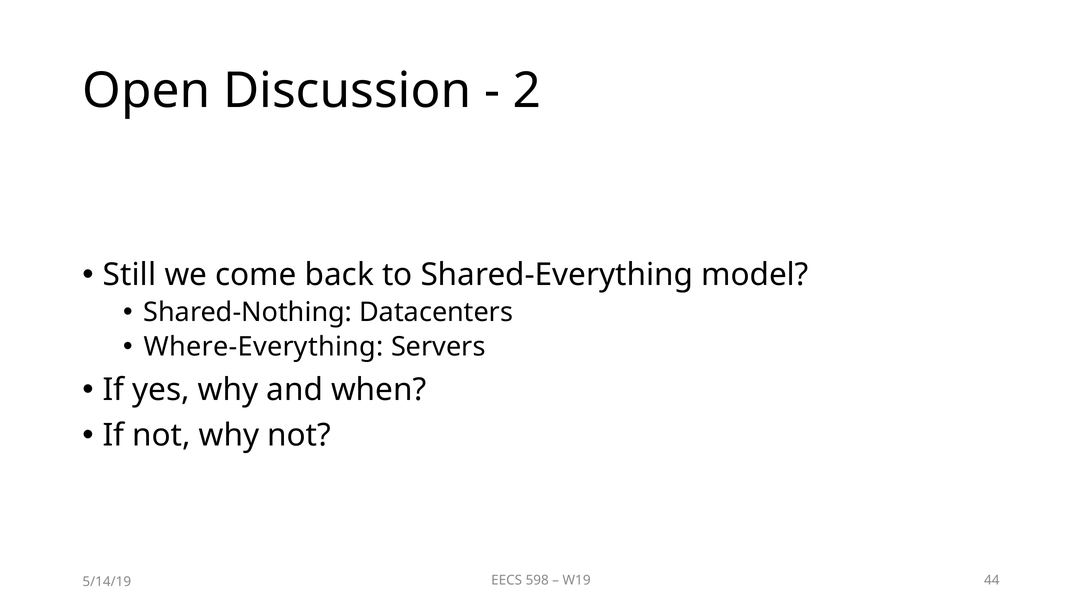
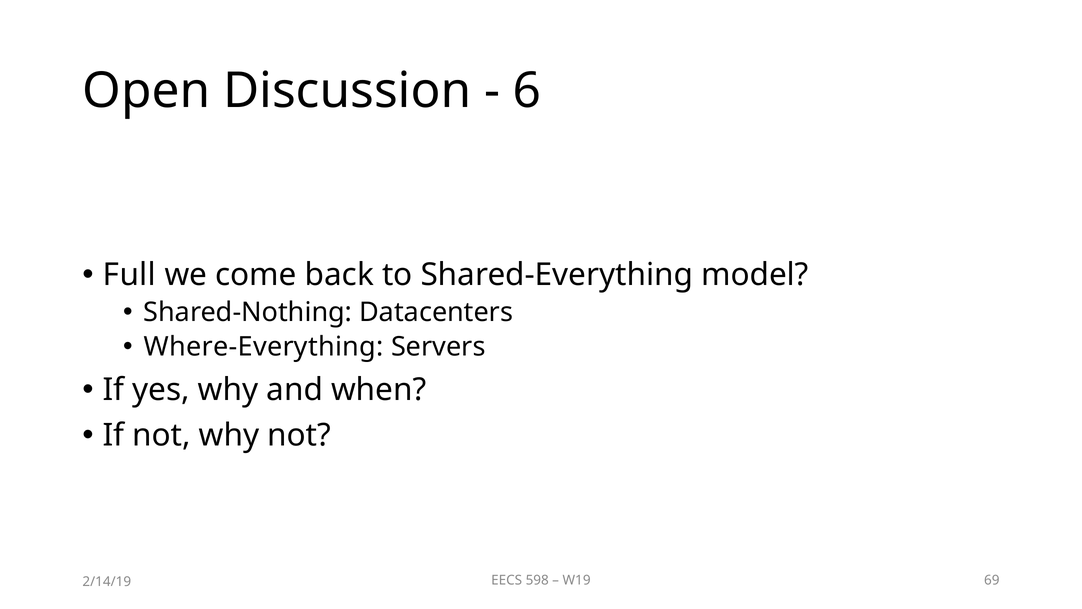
2: 2 -> 6 (527, 91)
Still: Still -> Full (129, 275)
44: 44 -> 69 (992, 580)
5/14/19: 5/14/19 -> 2/14/19 (107, 581)
